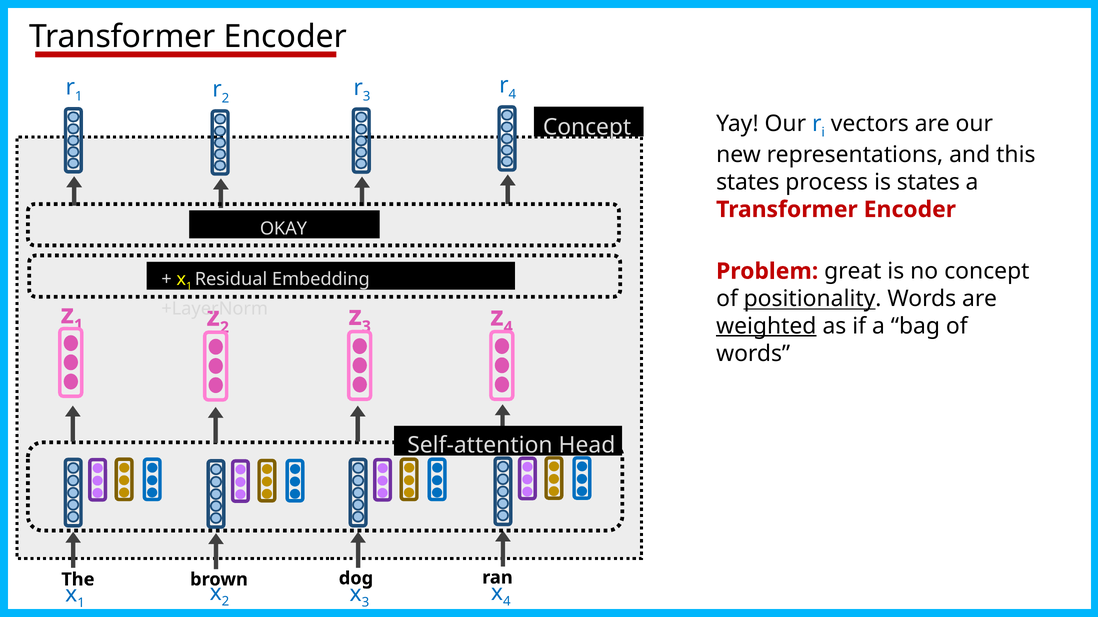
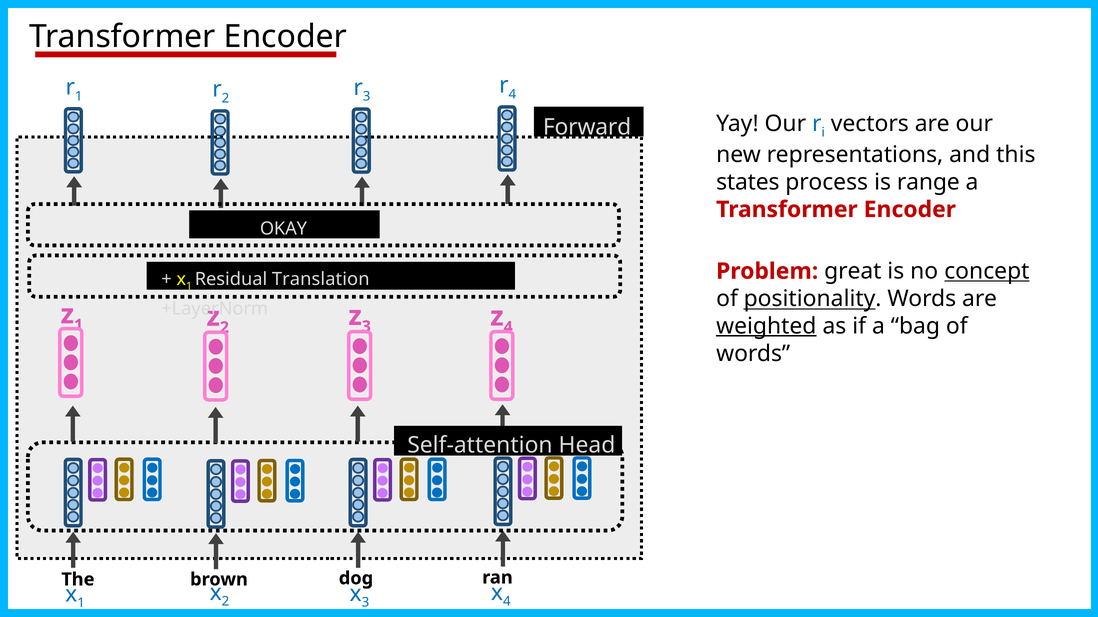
Concept: Concept -> Forward (587, 127)
is states: states -> range (928, 182)
concept underline: none -> present (987, 271)
Embedding: Embedding -> Translation (321, 280)
